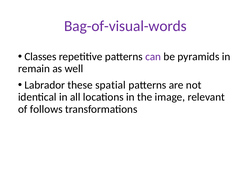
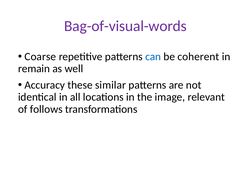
Classes: Classes -> Coarse (40, 57)
can colour: purple -> blue (153, 57)
pyramids: pyramids -> coherent (198, 57)
Labrador: Labrador -> Accuracy (45, 85)
spatial: spatial -> similar (111, 85)
